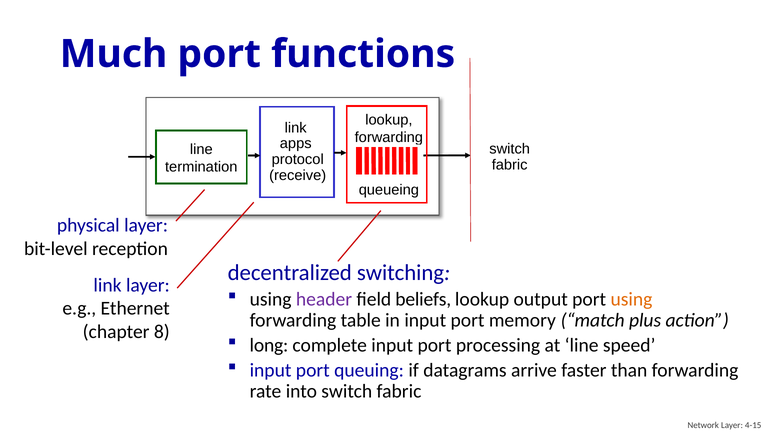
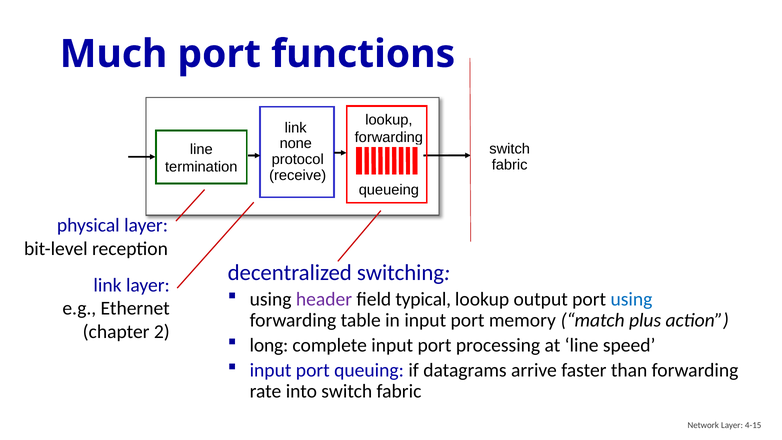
apps: apps -> none (296, 143)
beliefs: beliefs -> typical (423, 299)
using colour: orange -> blue (631, 299)
8: 8 -> 2 (162, 332)
